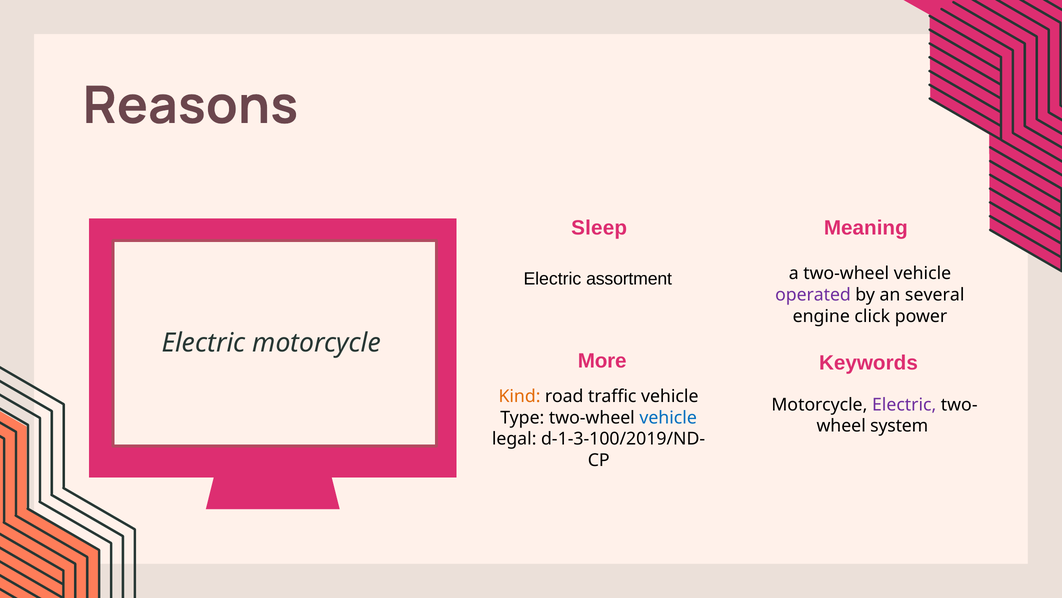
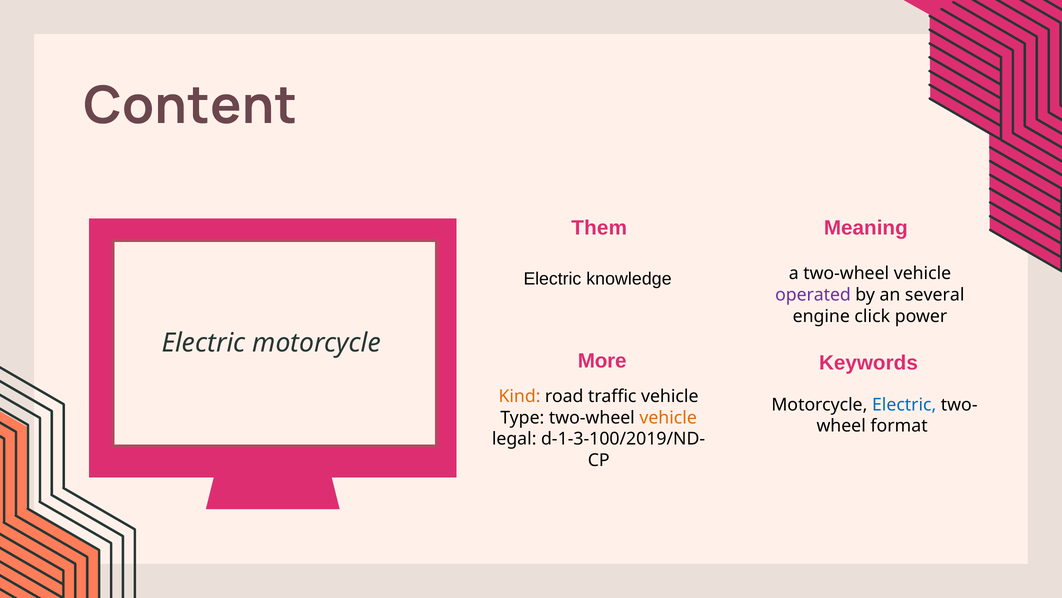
Reasons: Reasons -> Content (190, 106)
Sleep: Sleep -> Them (599, 228)
assortment: assortment -> knowledge (629, 279)
Electric colour: purple -> blue (904, 404)
vehicle colour: blue -> orange (668, 417)
system: system -> format (899, 426)
